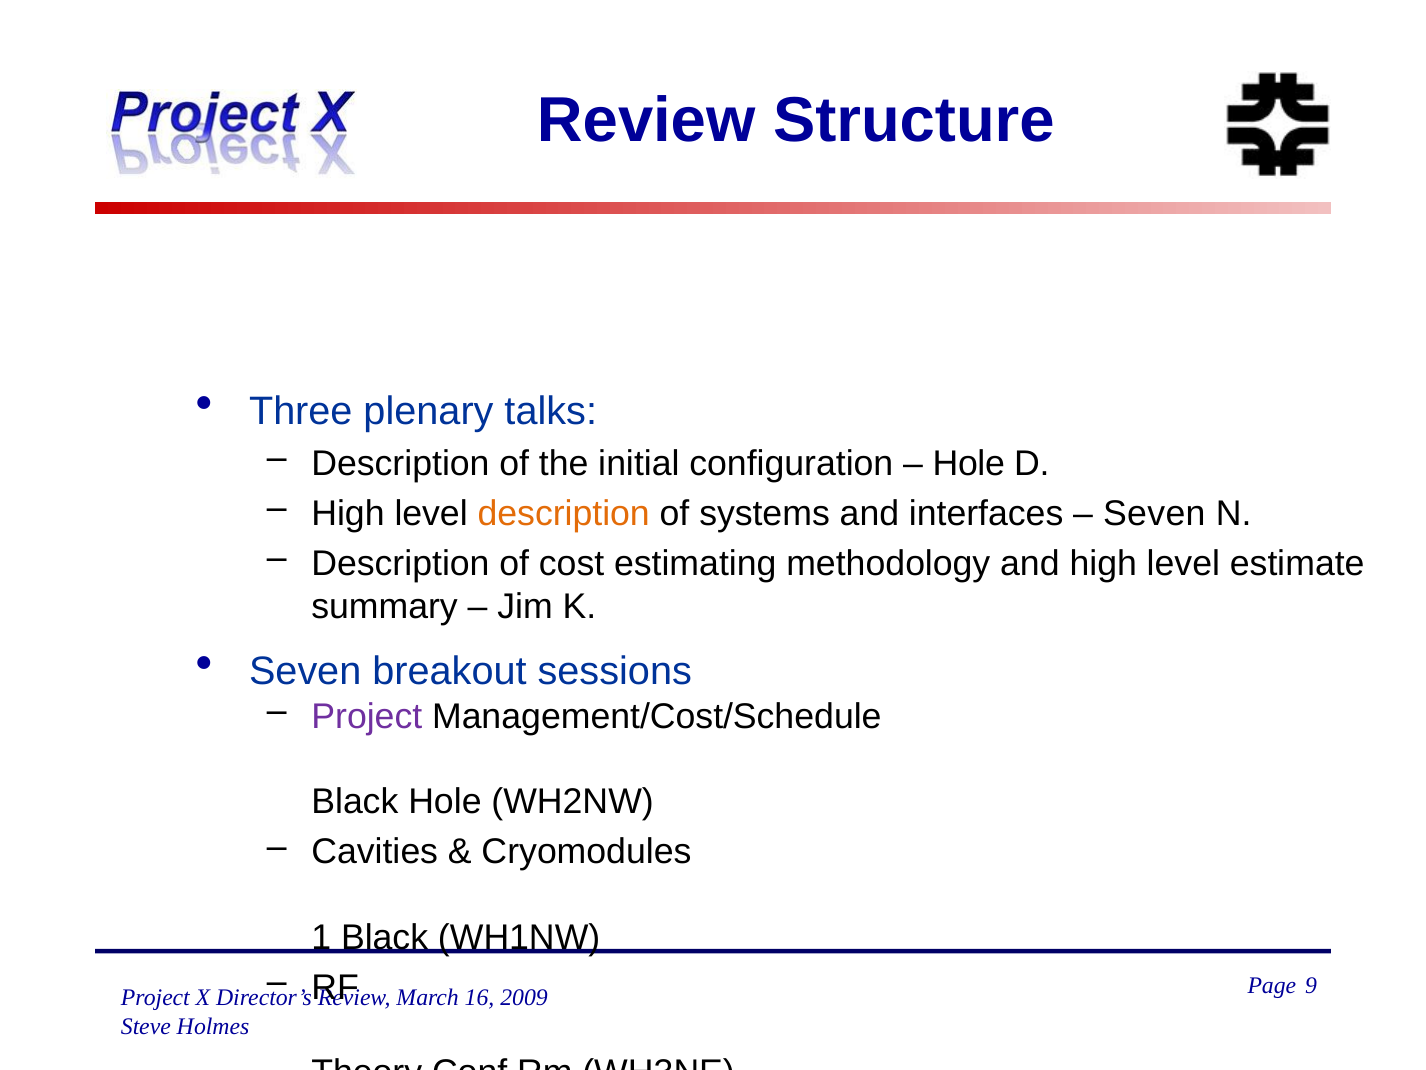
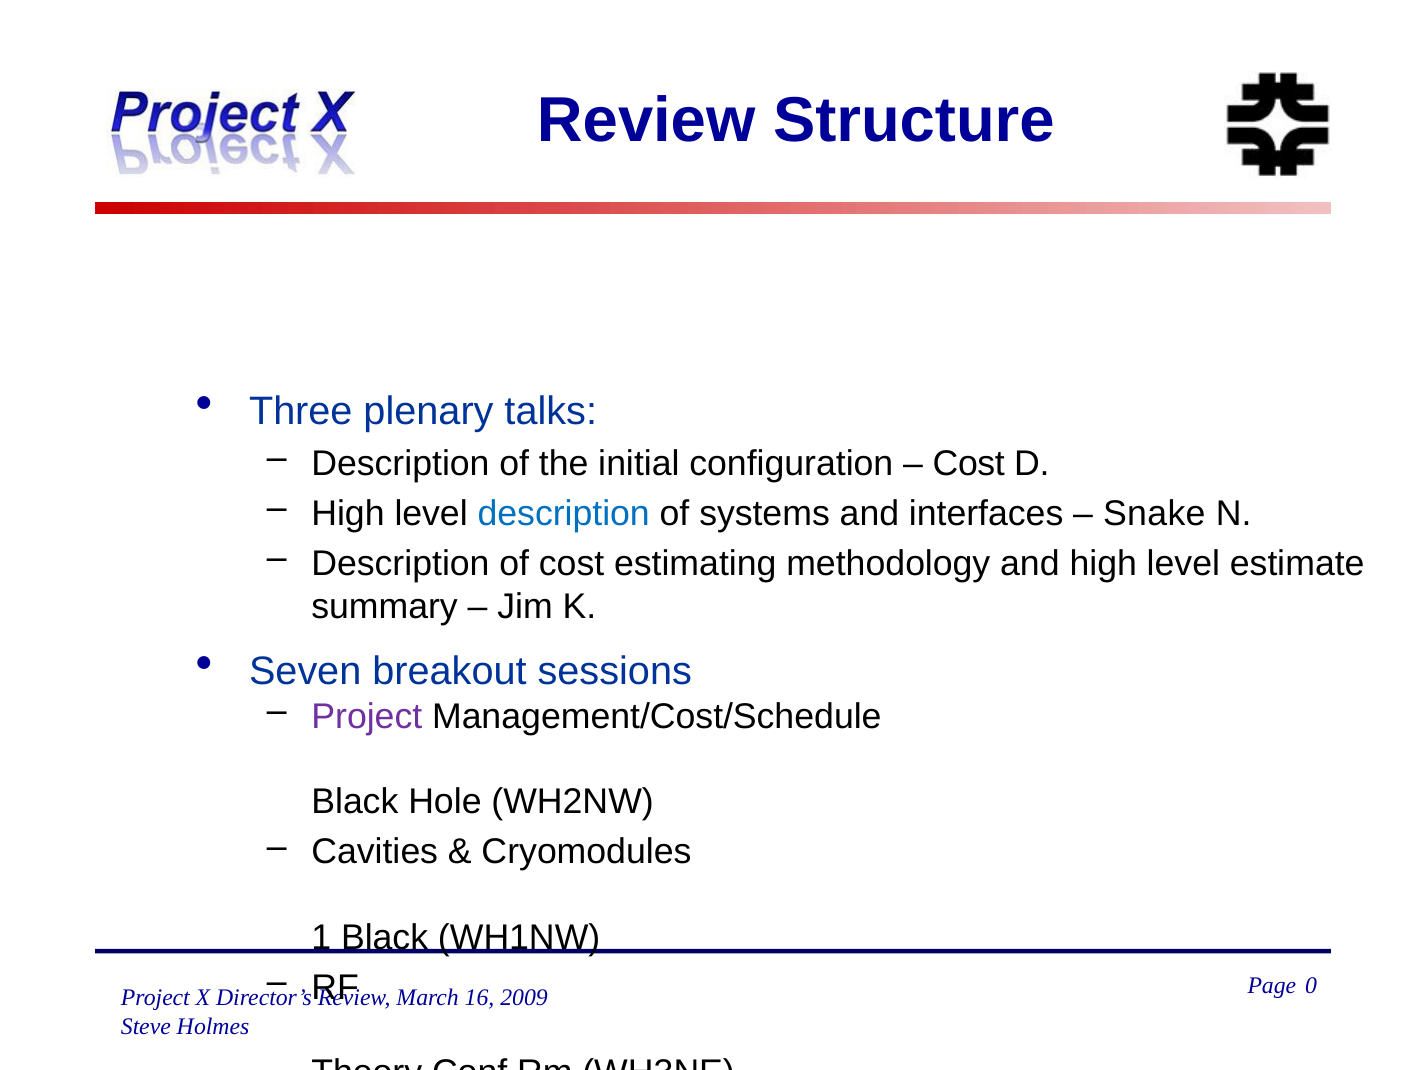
Hole: Hole -> Cost (969, 463)
description colour: orange -> blue (564, 513)
Seven: Seven -> Snake (1154, 513)
9: 9 -> 0 (1311, 985)
